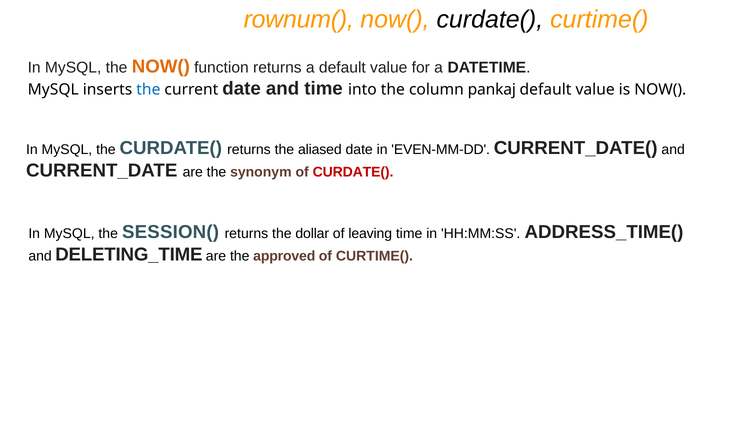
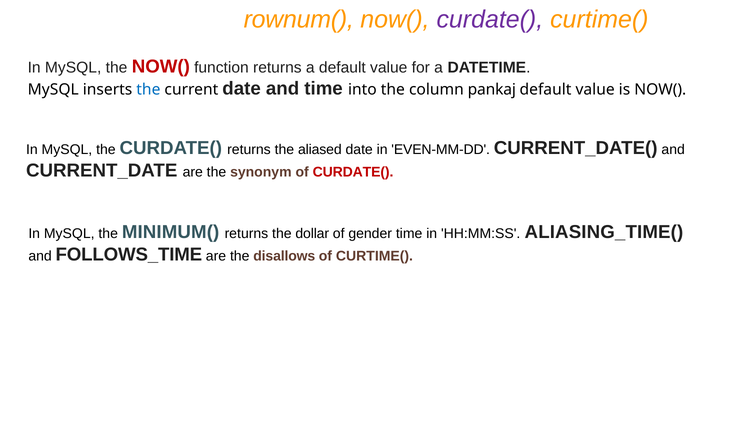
curdate( colour: black -> purple (490, 19)
NOW( colour: orange -> red (161, 66)
SESSION(: SESSION( -> MINIMUM( (171, 232)
leaving: leaving -> gender (370, 234)
ADDRESS_TIME(: ADDRESS_TIME( -> ALIASING_TIME( (604, 232)
DELETING_TIME: DELETING_TIME -> FOLLOWS_TIME (129, 255)
approved: approved -> disallows (284, 256)
